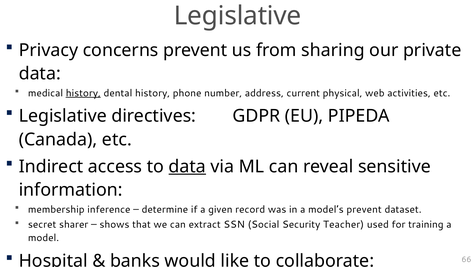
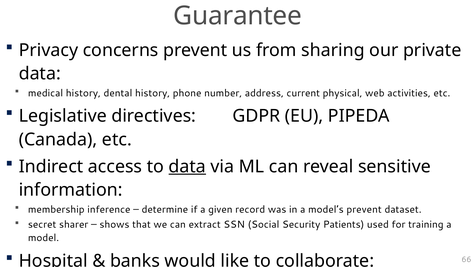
Legislative: Legislative -> Guarantee (238, 16)
history underline: present -> none (83, 93)
Teacher: Teacher -> Patients (344, 225)
